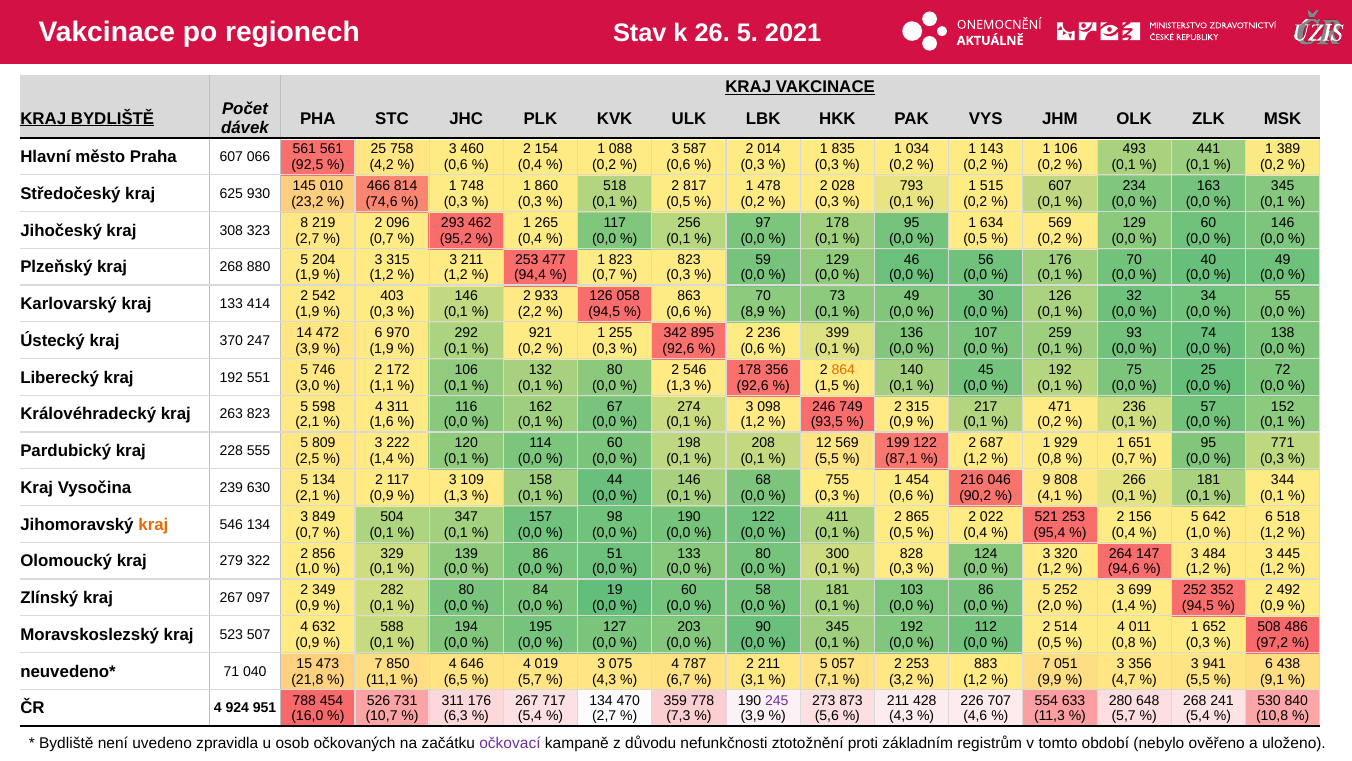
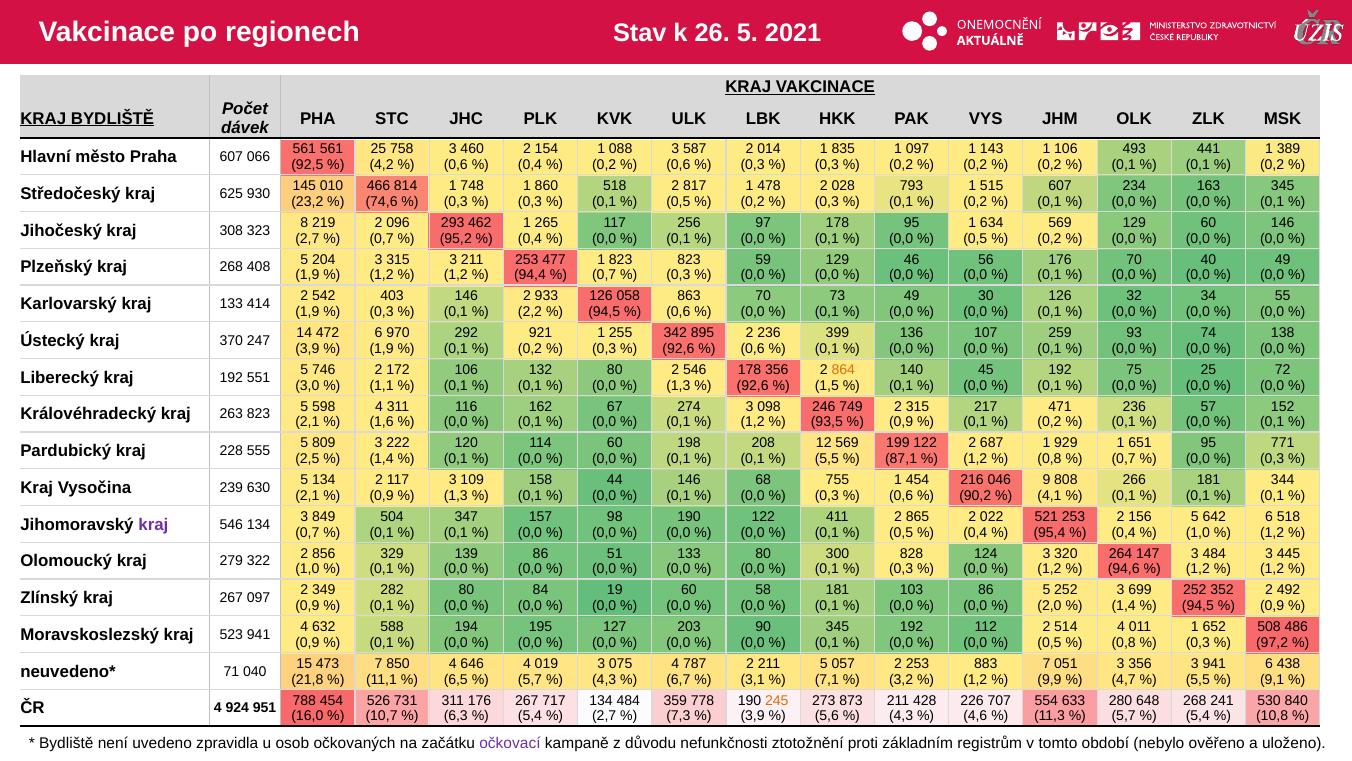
1 034: 034 -> 097 (918, 149)
880: 880 -> 408 (259, 267)
8,9: 8,9 -> 0,0 (753, 312)
kraj colour: orange -> purple (153, 524)
523 507: 507 -> 941 (259, 634)
134 470: 470 -> 484 (628, 700)
245 colour: purple -> orange (777, 700)
